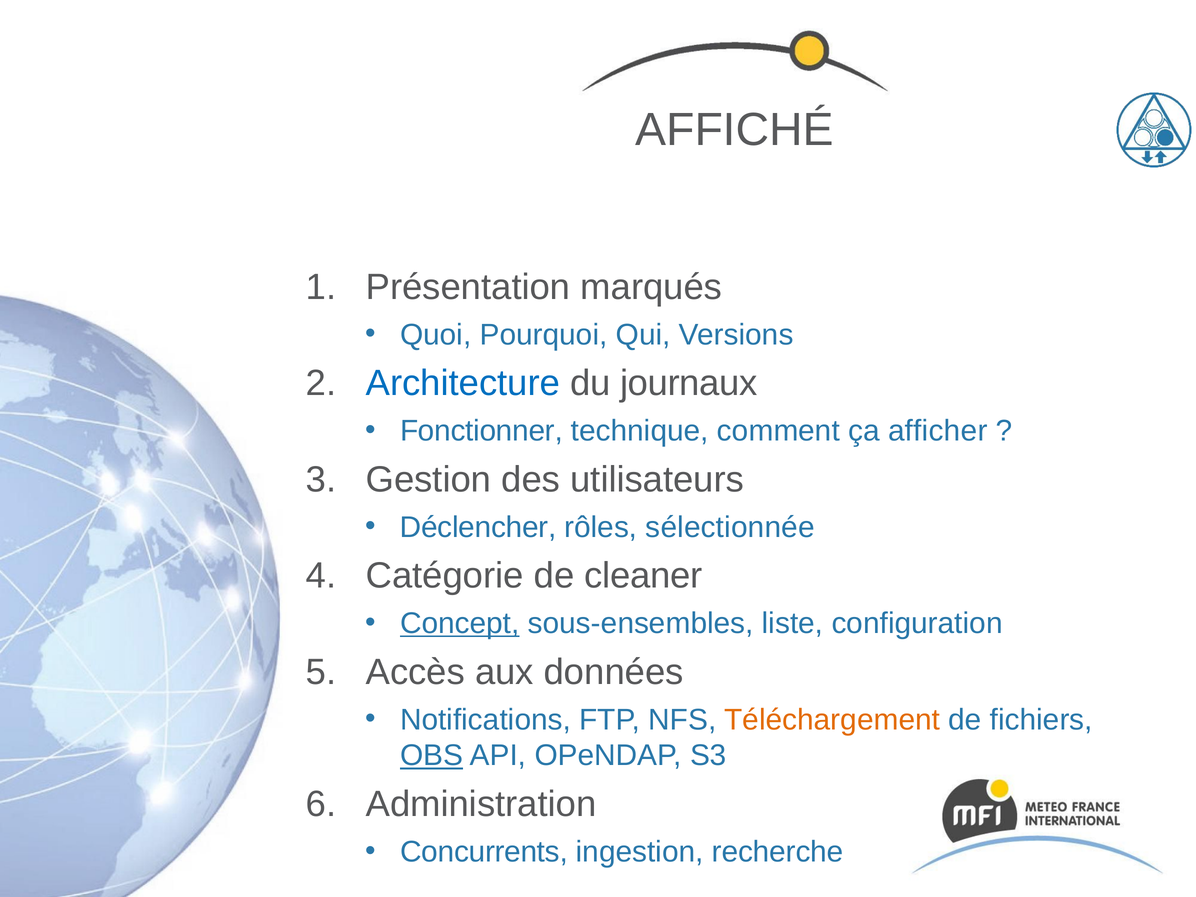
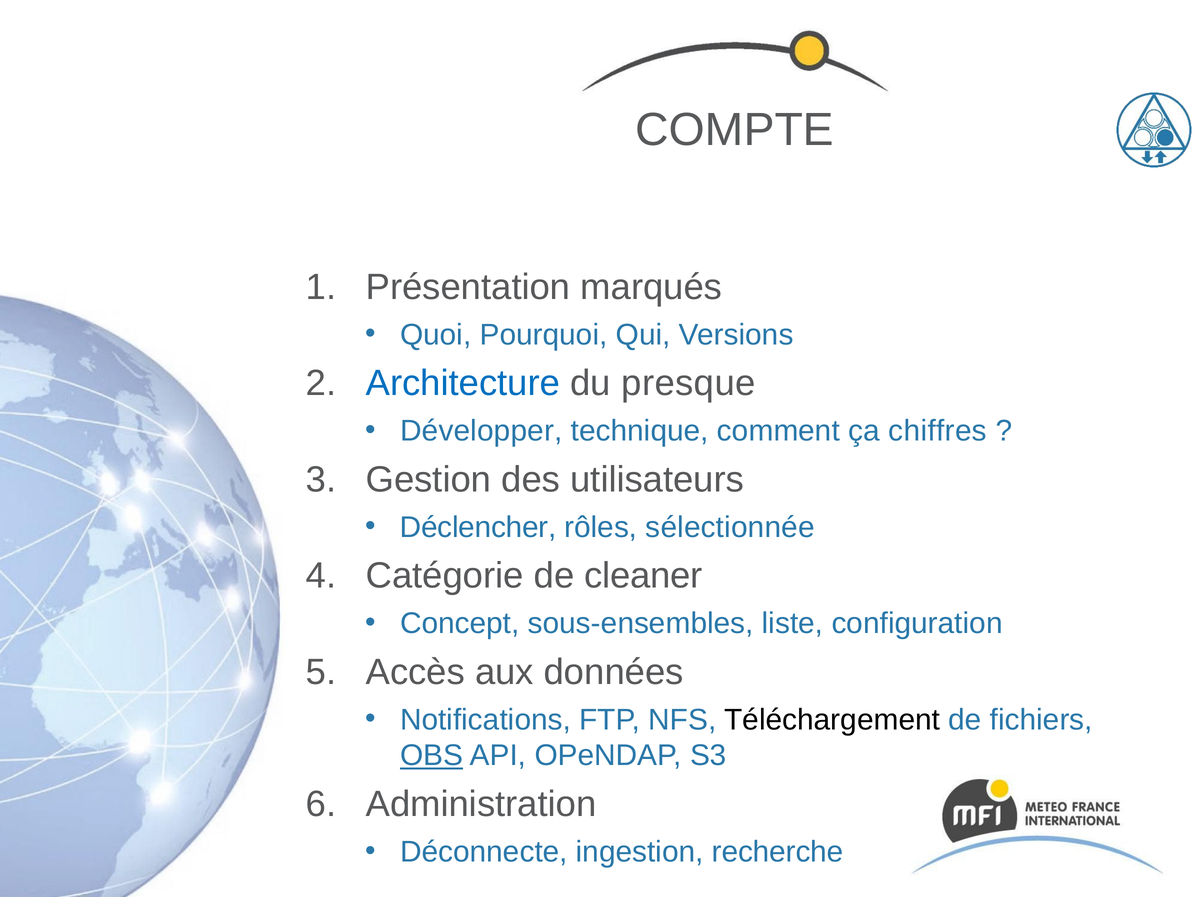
AFFICHÉ: AFFICHÉ -> COMPTE (735, 130)
journaux: journaux -> presque (688, 383)
Fonctionner: Fonctionner -> Développer (481, 431)
afficher: afficher -> chiffres (938, 431)
Concept underline: present -> none (460, 623)
Téléchargement colour: orange -> black (832, 720)
Concurrents: Concurrents -> Déconnecte (484, 852)
